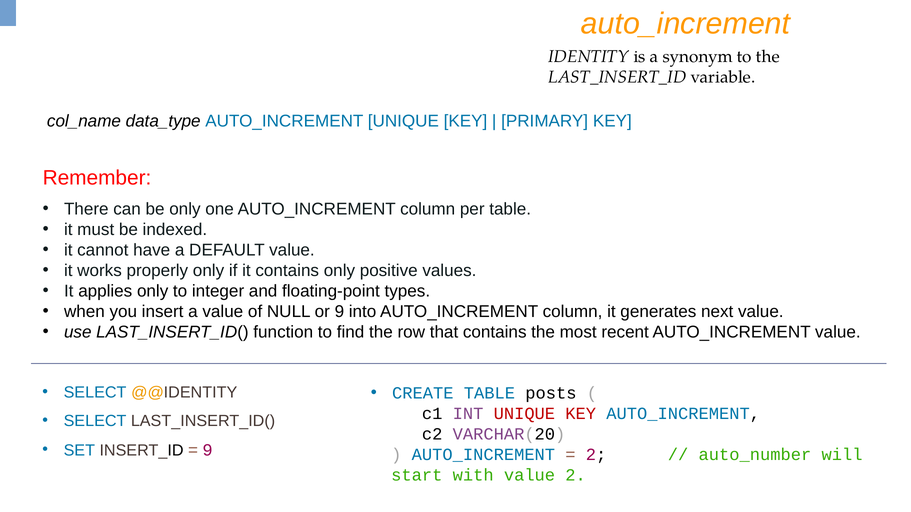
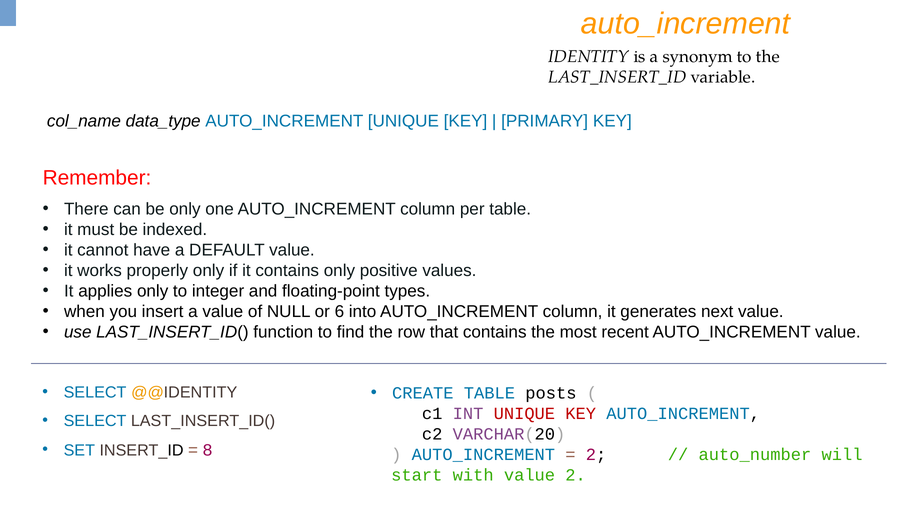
or 9: 9 -> 6 (339, 312)
9: 9 -> 8 (208, 450)
